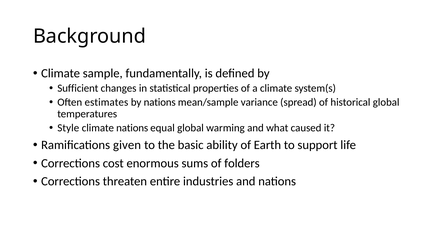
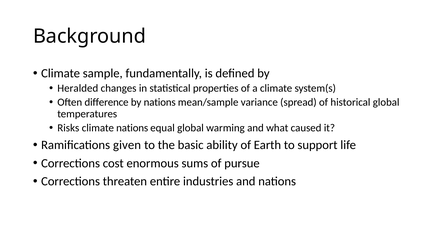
Sufficient: Sufficient -> Heralded (78, 88)
estimates: estimates -> difference (107, 102)
Style: Style -> Risks (68, 128)
folders: folders -> pursue (242, 163)
